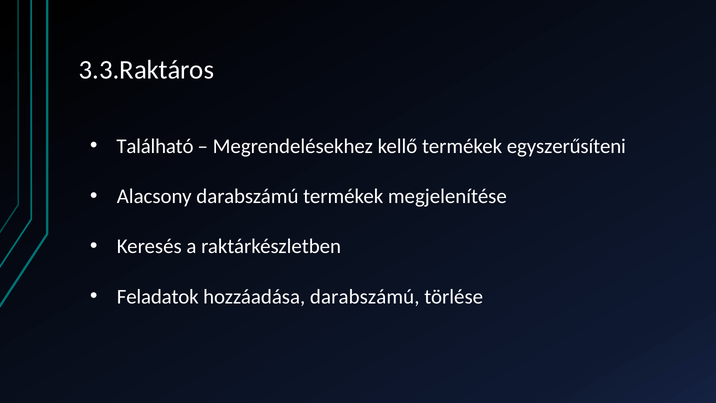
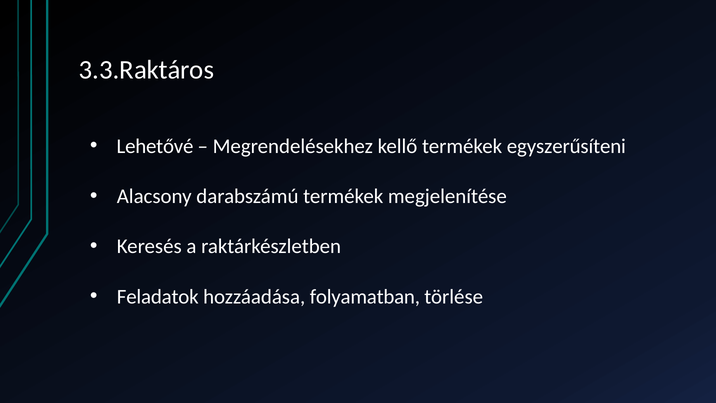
Található: Található -> Lehetővé (155, 146)
hozzáadása darabszámú: darabszámú -> folyamatban (365, 297)
